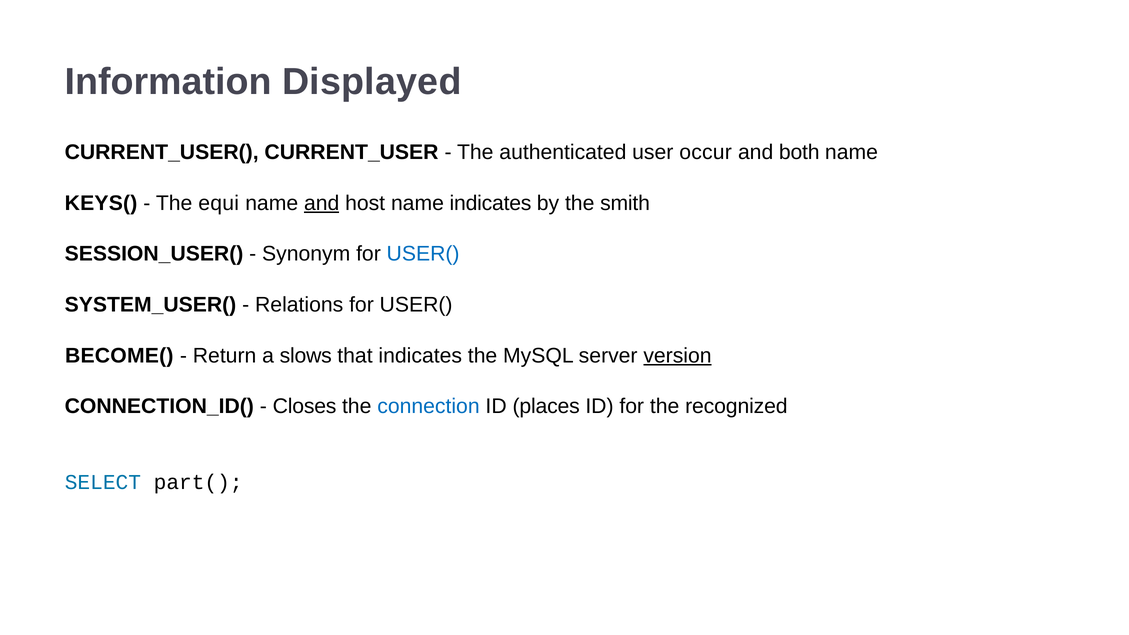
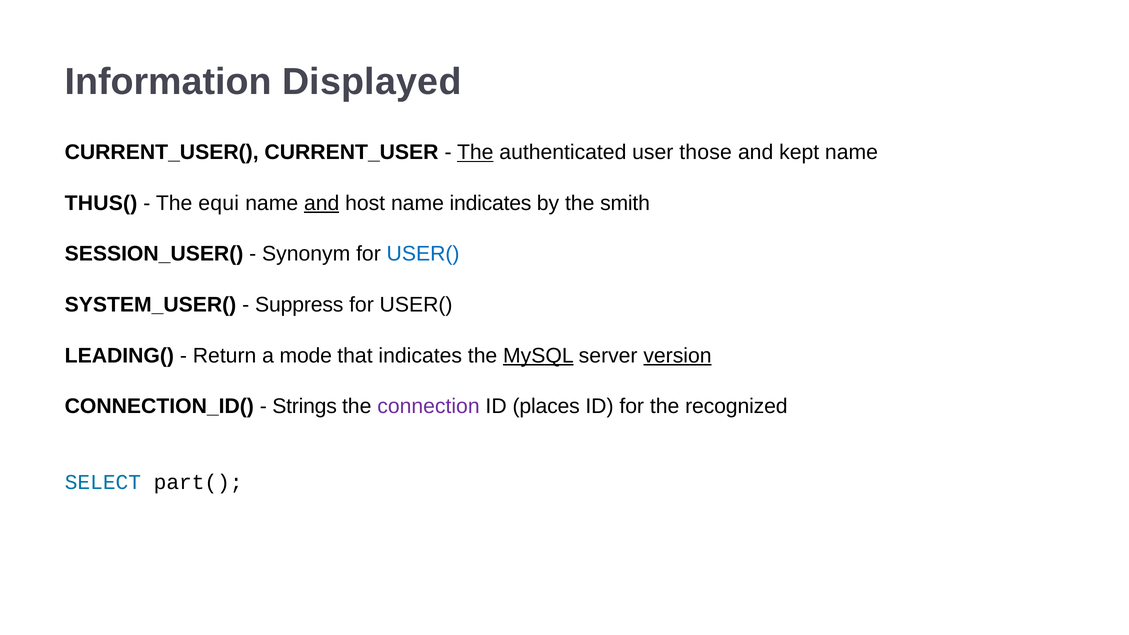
The underline: none -> present (475, 152)
occur: occur -> those (706, 152)
both: both -> kept (799, 152)
KEYS(: KEYS( -> THUS( (101, 203)
Relations: Relations -> Suppress (299, 305)
BECOME(: BECOME( -> LEADING( (119, 356)
slows: slows -> mode (306, 356)
MySQL underline: none -> present (538, 356)
Closes: Closes -> Strings (305, 406)
connection colour: blue -> purple (428, 406)
